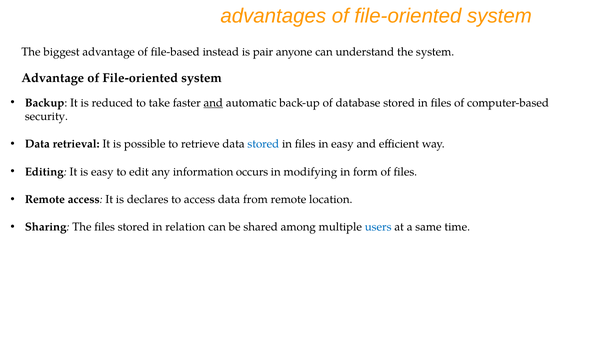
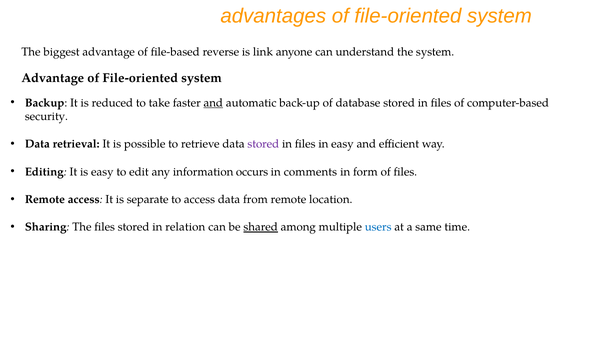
instead: instead -> reverse (221, 52)
pair: pair -> link (263, 52)
stored colour: blue -> purple (263, 144)
modifying: modifying -> comments (310, 172)
declares: declares -> separate (148, 199)
shared underline: none -> present (261, 227)
